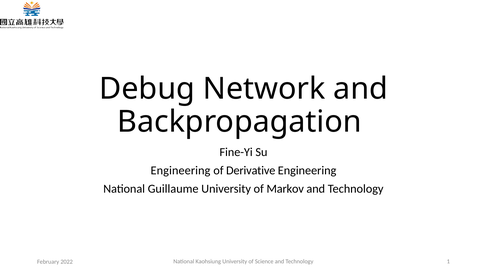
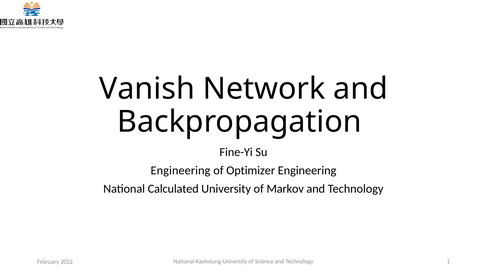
Debug: Debug -> Vanish (147, 89)
Derivative: Derivative -> Optimizer (251, 170)
Guillaume: Guillaume -> Calculated (173, 189)
